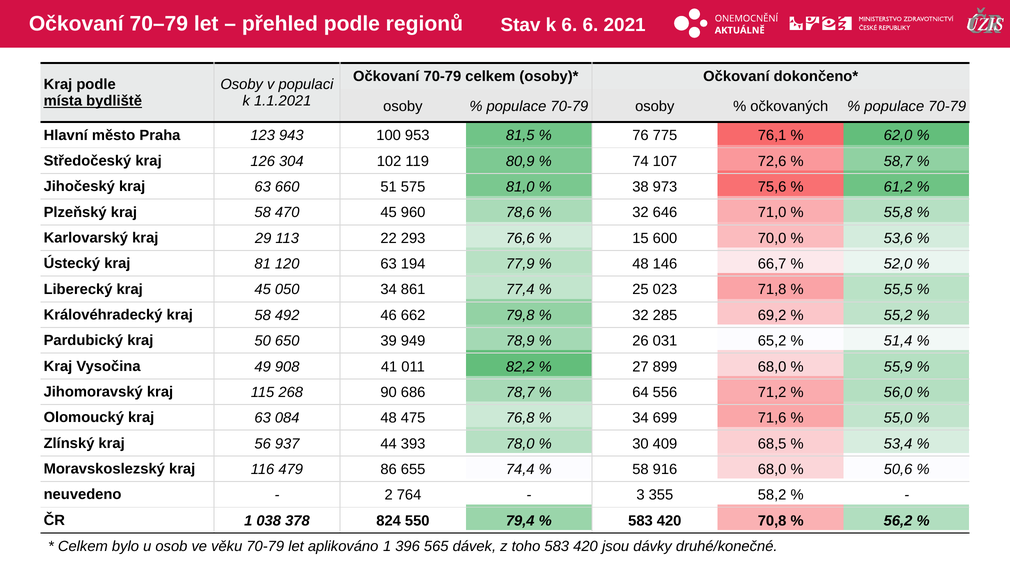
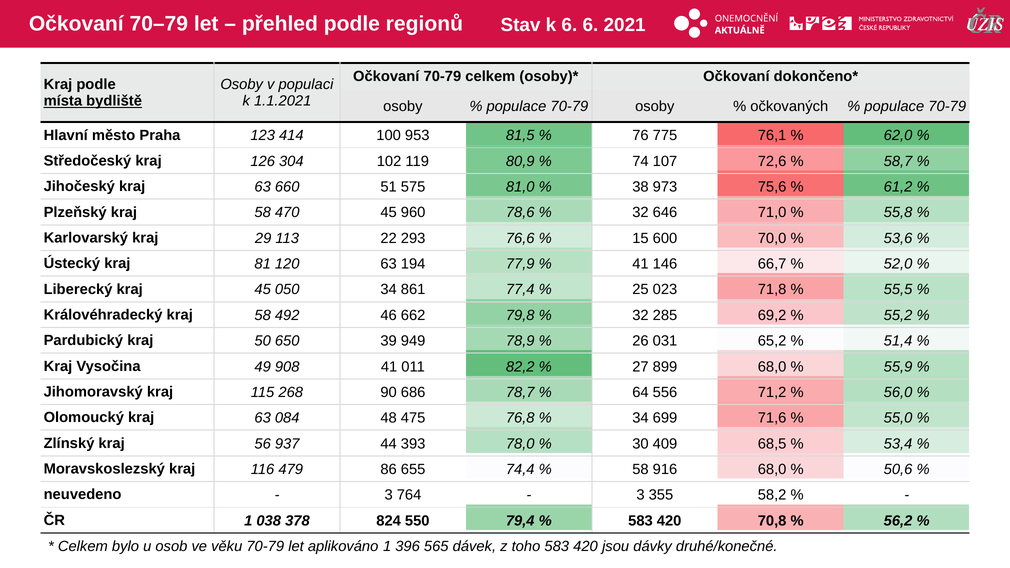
943: 943 -> 414 (291, 136)
48: 48 -> 41 (640, 264)
2: 2 -> 3 (389, 495)
